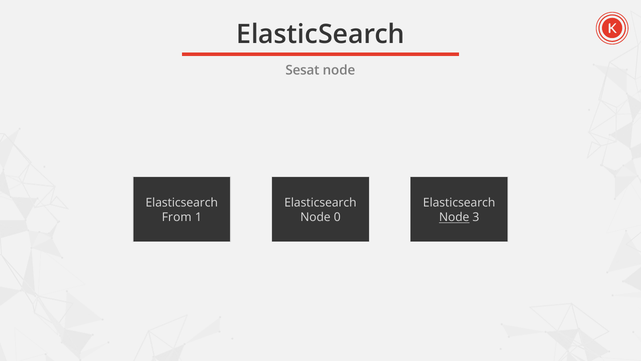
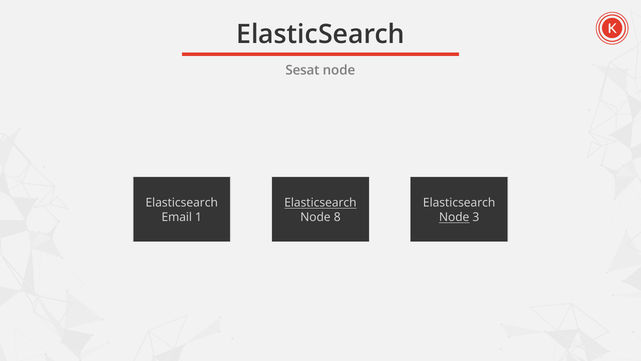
Elasticsearch underline: none -> present (320, 203)
From: From -> Email (177, 217)
0: 0 -> 8 (337, 217)
